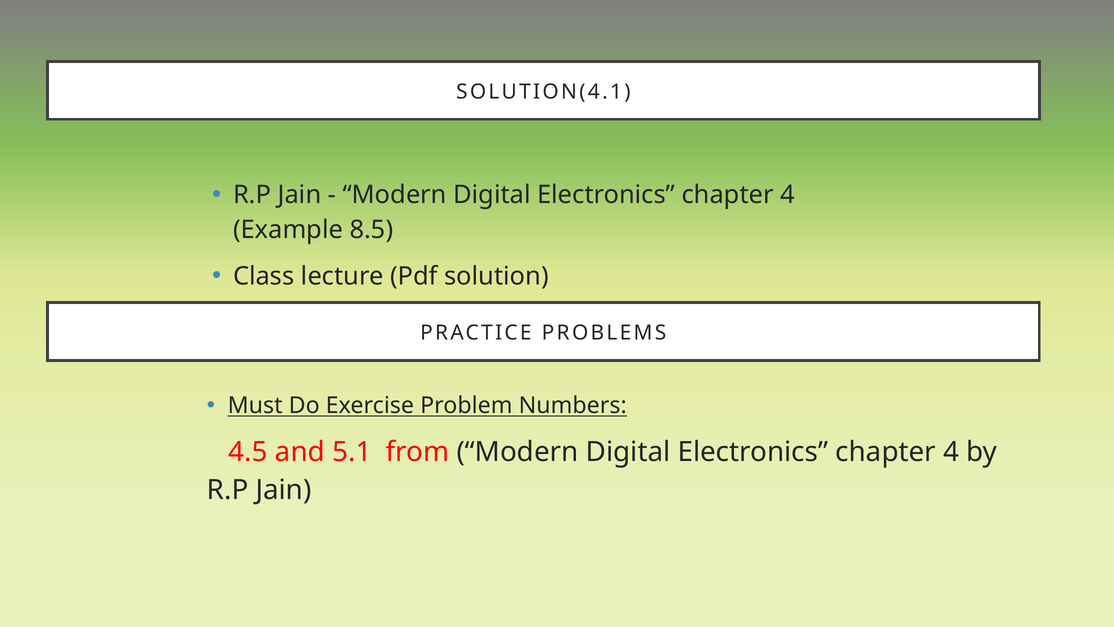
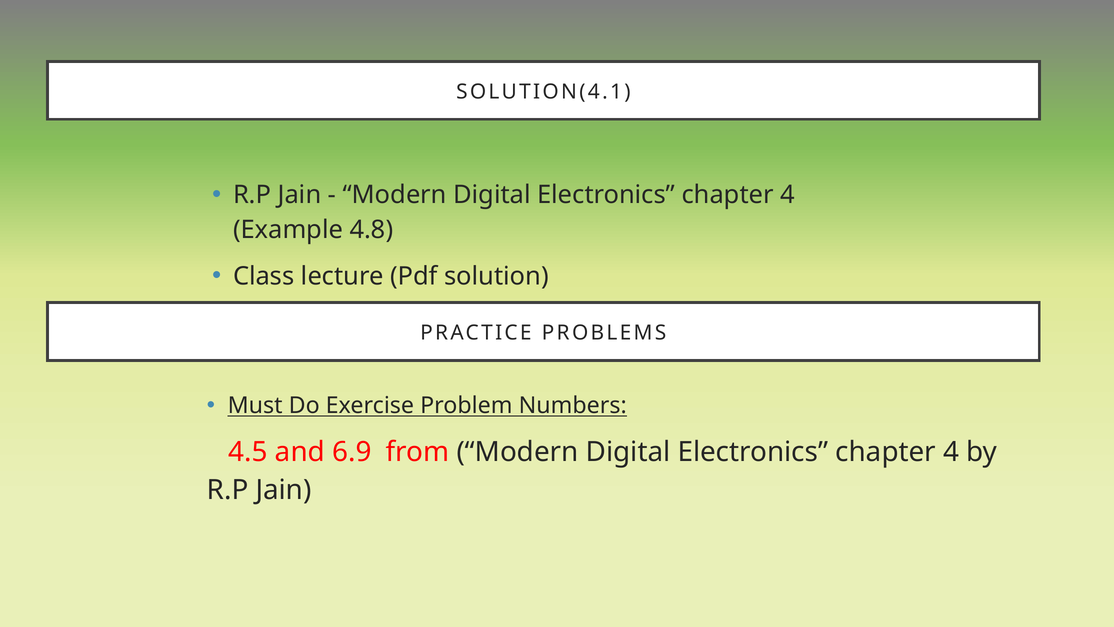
8.5: 8.5 -> 4.8 (371, 229)
5.1: 5.1 -> 6.9 (352, 452)
